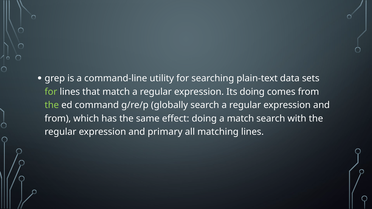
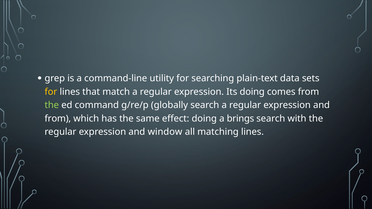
for colour: light green -> yellow (51, 92)
a match: match -> brings (240, 119)
primary: primary -> window (165, 132)
